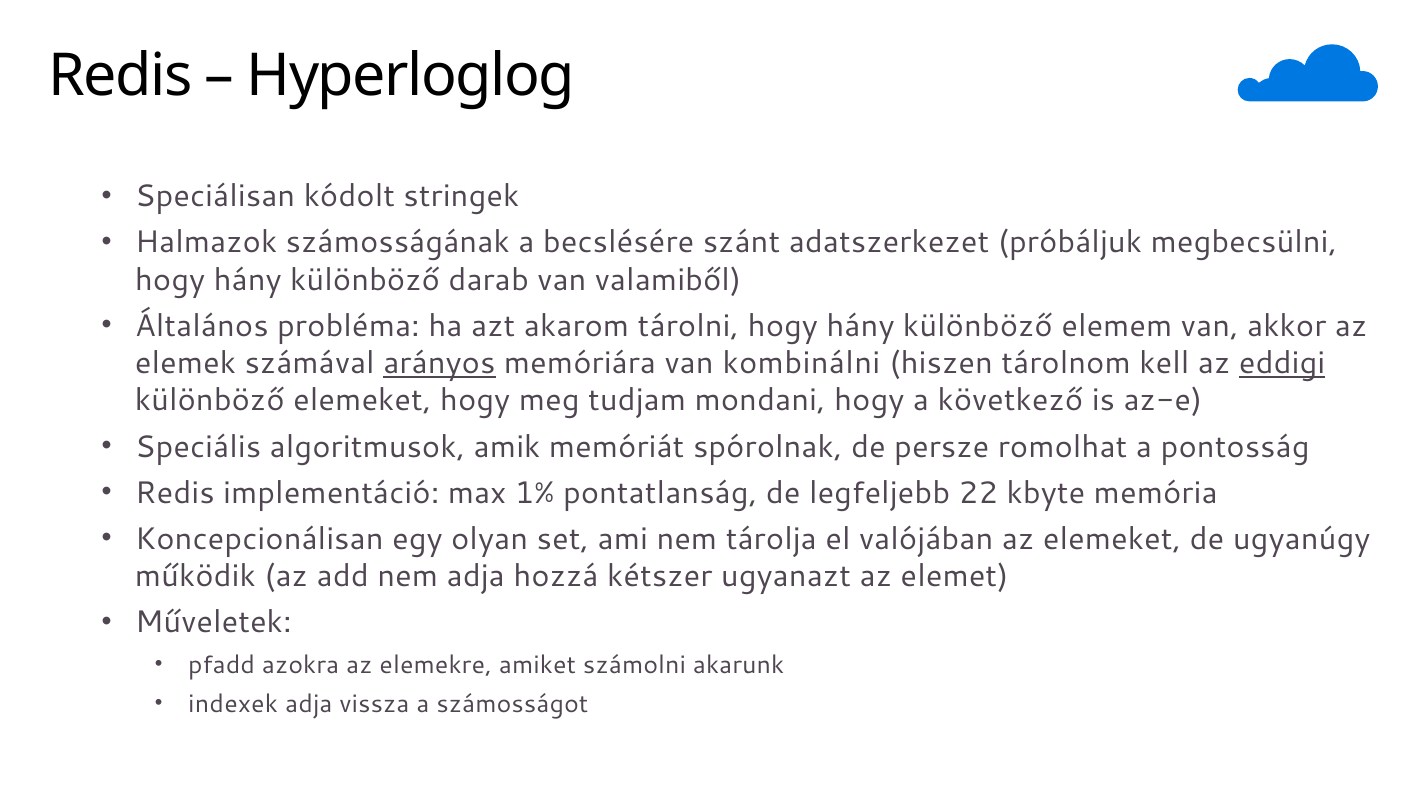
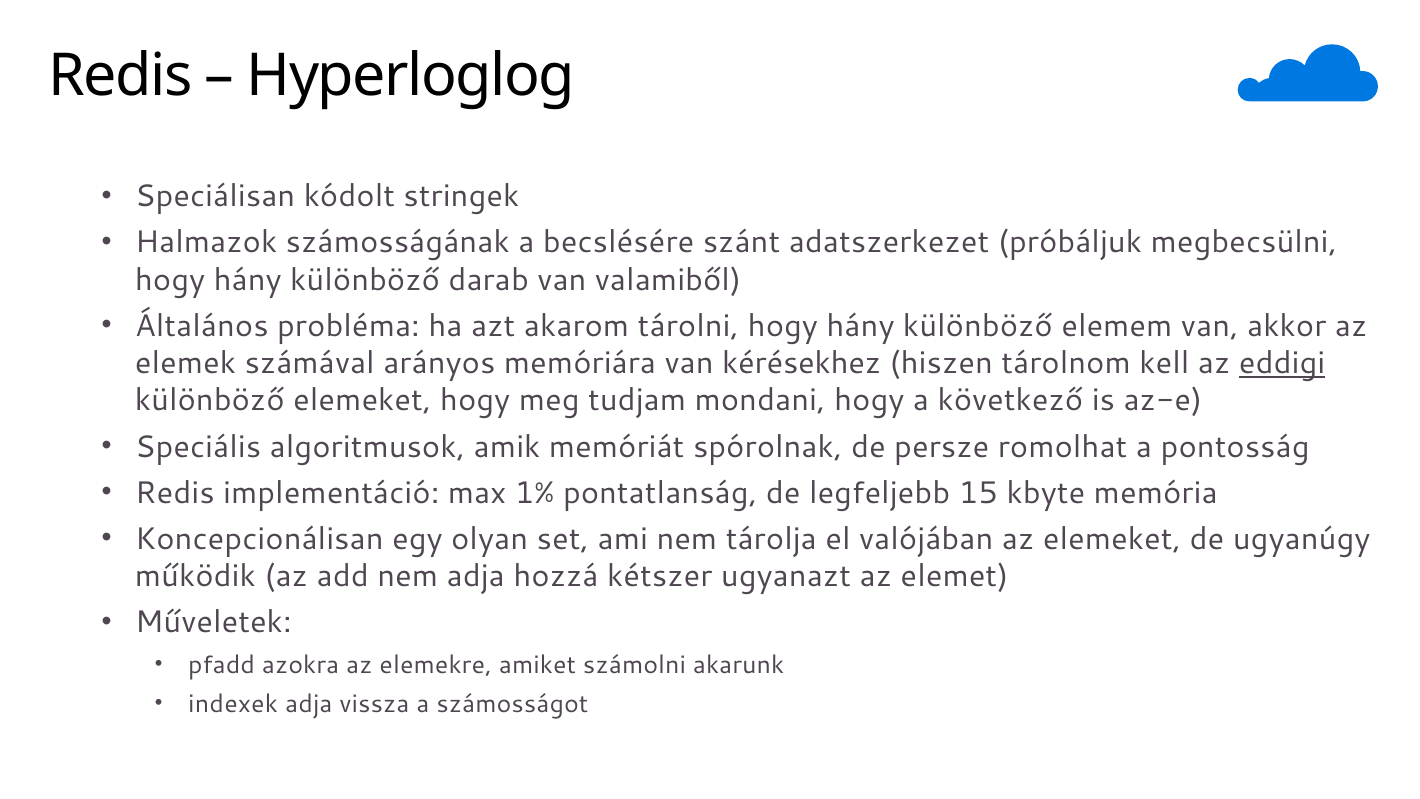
arányos underline: present -> none (439, 363)
kombinálni: kombinálni -> kérésekhez (802, 363)
22: 22 -> 15 (978, 493)
